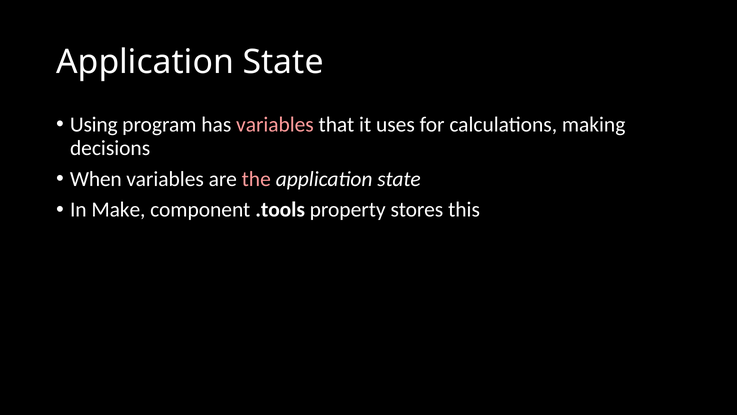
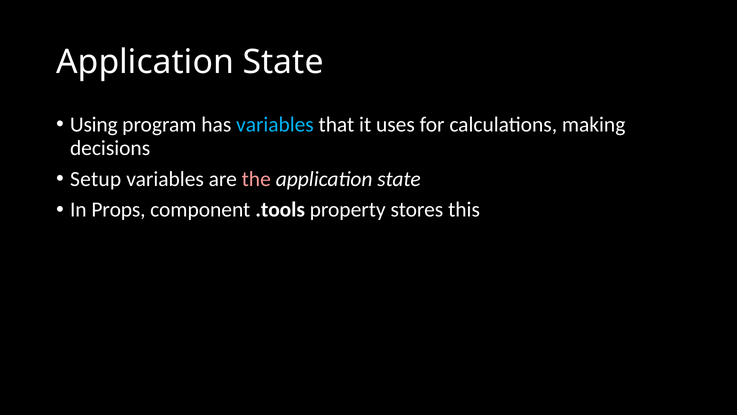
variables colour: pink -> light blue (275, 125)
When: When -> Setup (96, 179)
Make: Make -> Props (118, 210)
